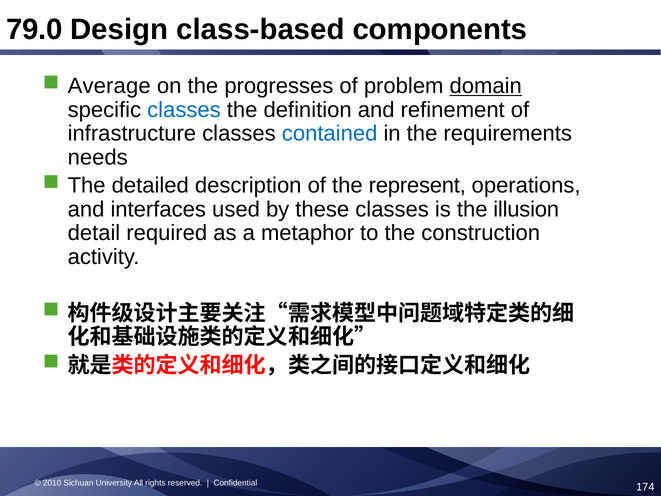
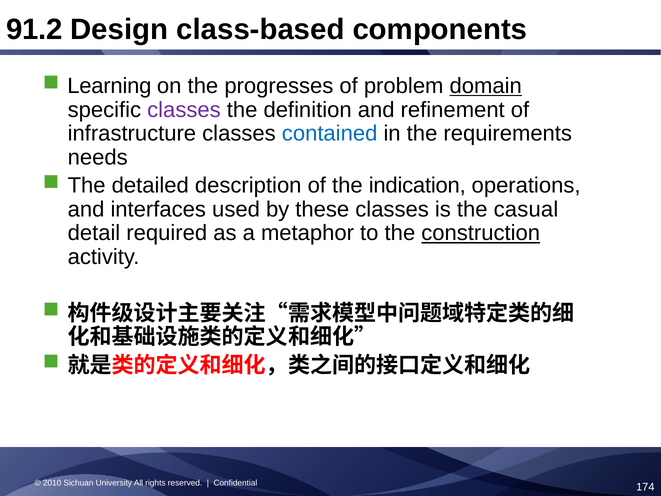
79.0: 79.0 -> 91.2 (34, 30)
Average: Average -> Learning (109, 86)
classes colour: blue -> purple (184, 110)
represent: represent -> indication (417, 185)
illusion: illusion -> casual (526, 209)
construction underline: none -> present (481, 233)
